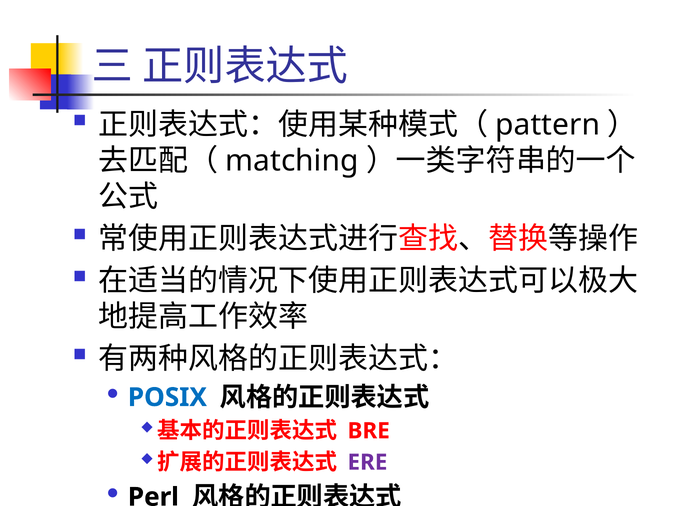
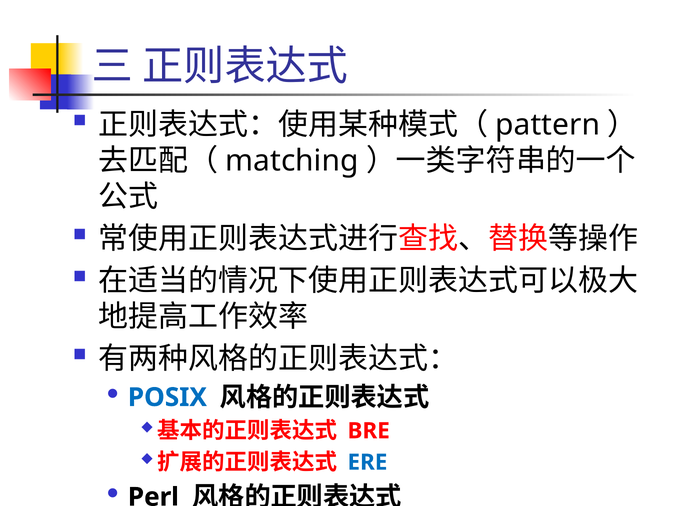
ERE colour: purple -> blue (367, 462)
